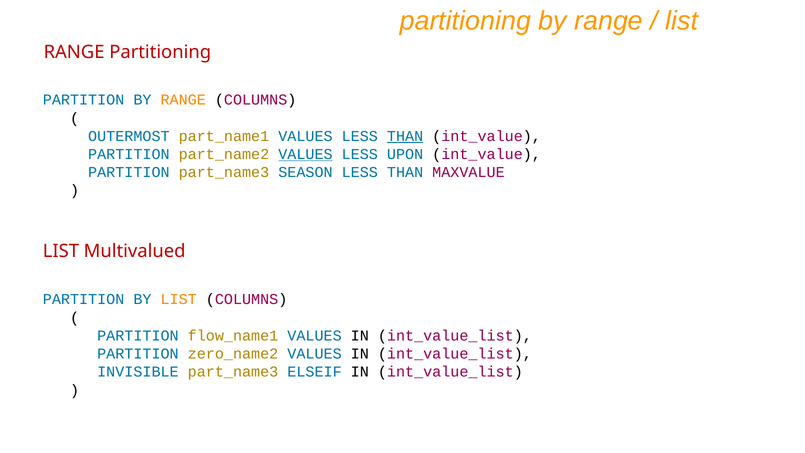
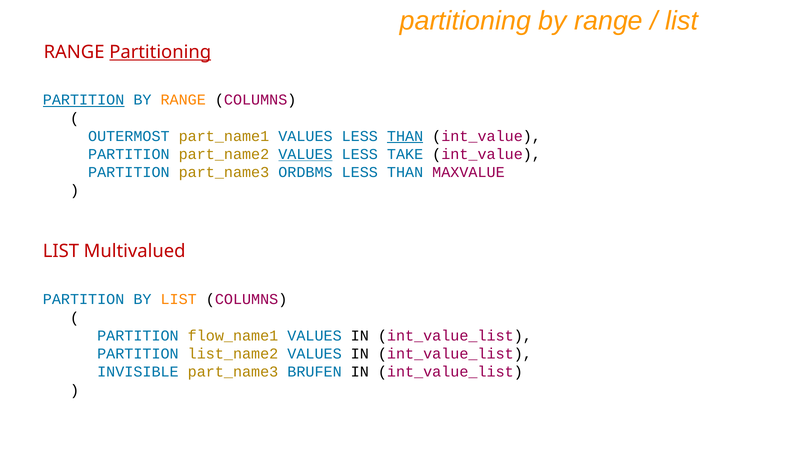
Partitioning underline: none -> present (160, 52)
PARTITION underline: none -> present (84, 100)
UPON: UPON -> TAKE (405, 154)
SEASON: SEASON -> ORDBMS (305, 172)
zero_name2: zero_name2 -> list_name2 (233, 354)
ELSEIF: ELSEIF -> BRUFEN (315, 372)
